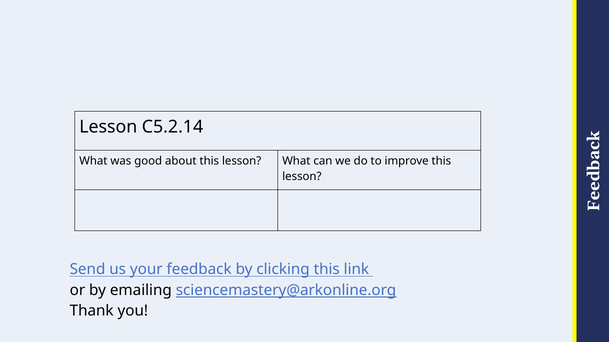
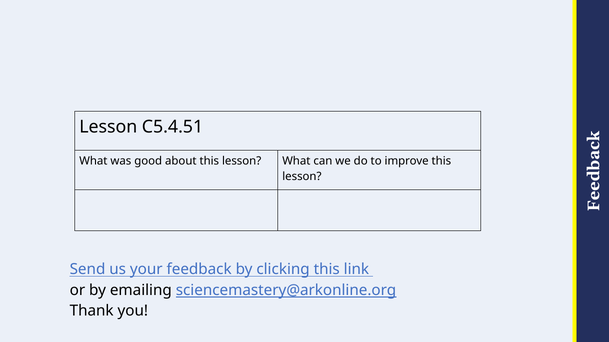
C5.2.14: C5.2.14 -> C5.4.51 (173, 127)
